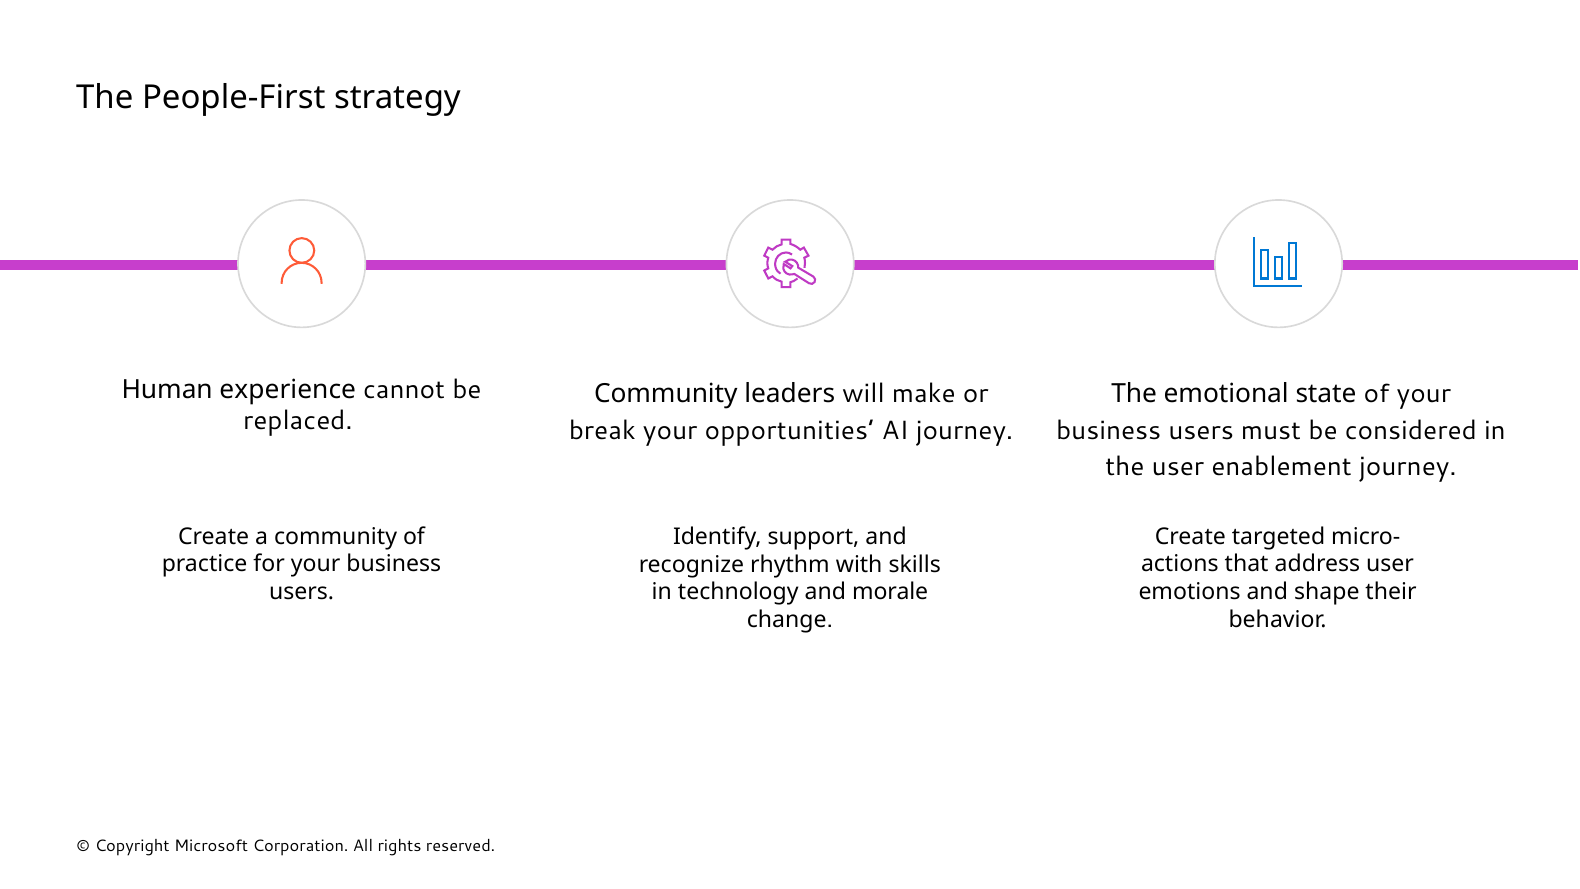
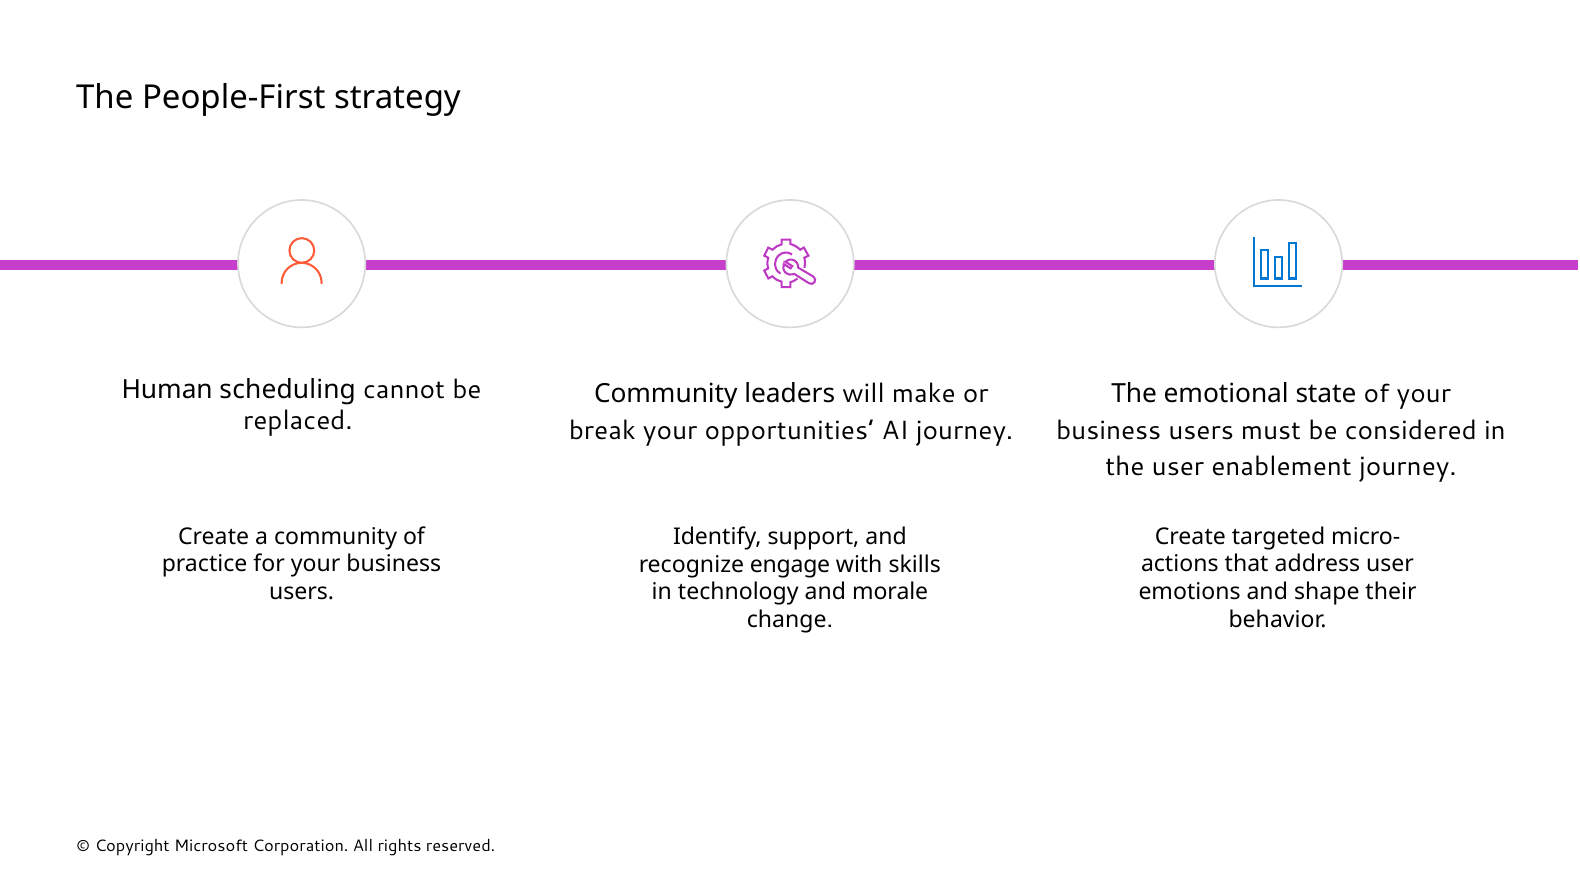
experience: experience -> scheduling (288, 389)
rhythm: rhythm -> engage (790, 564)
